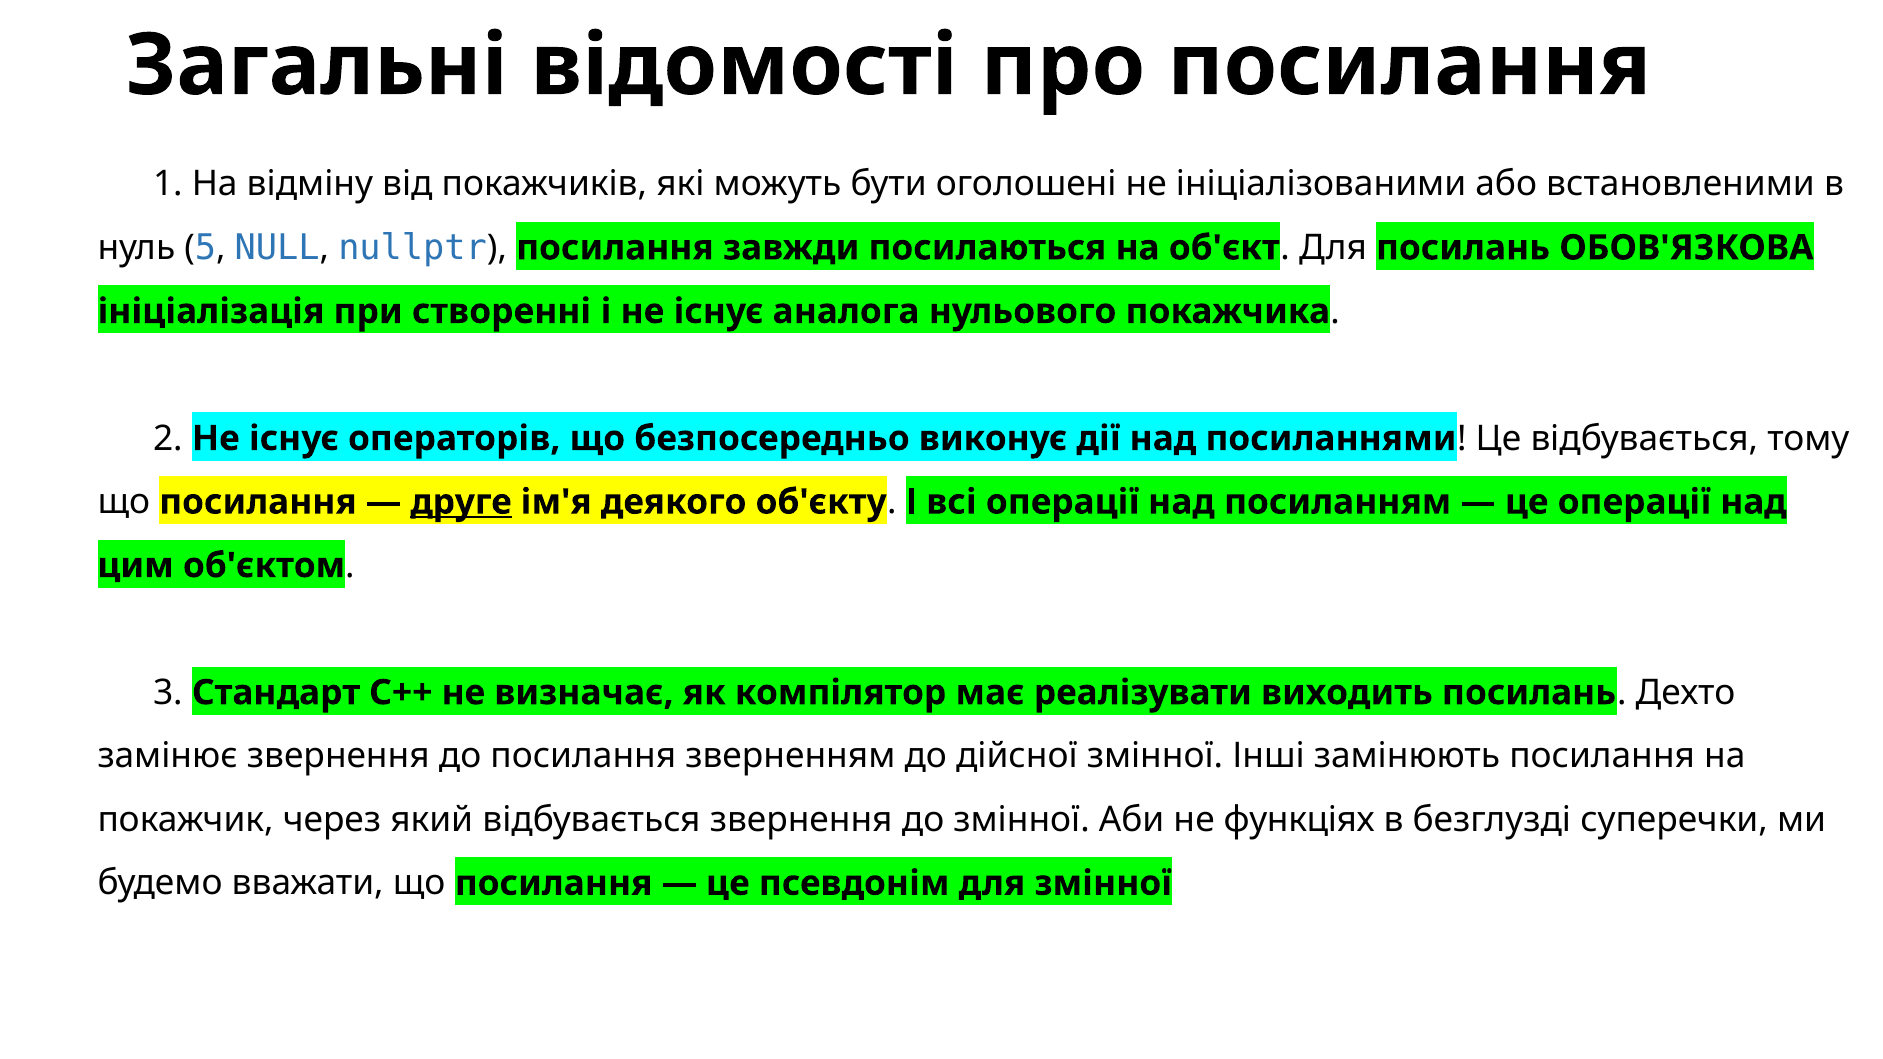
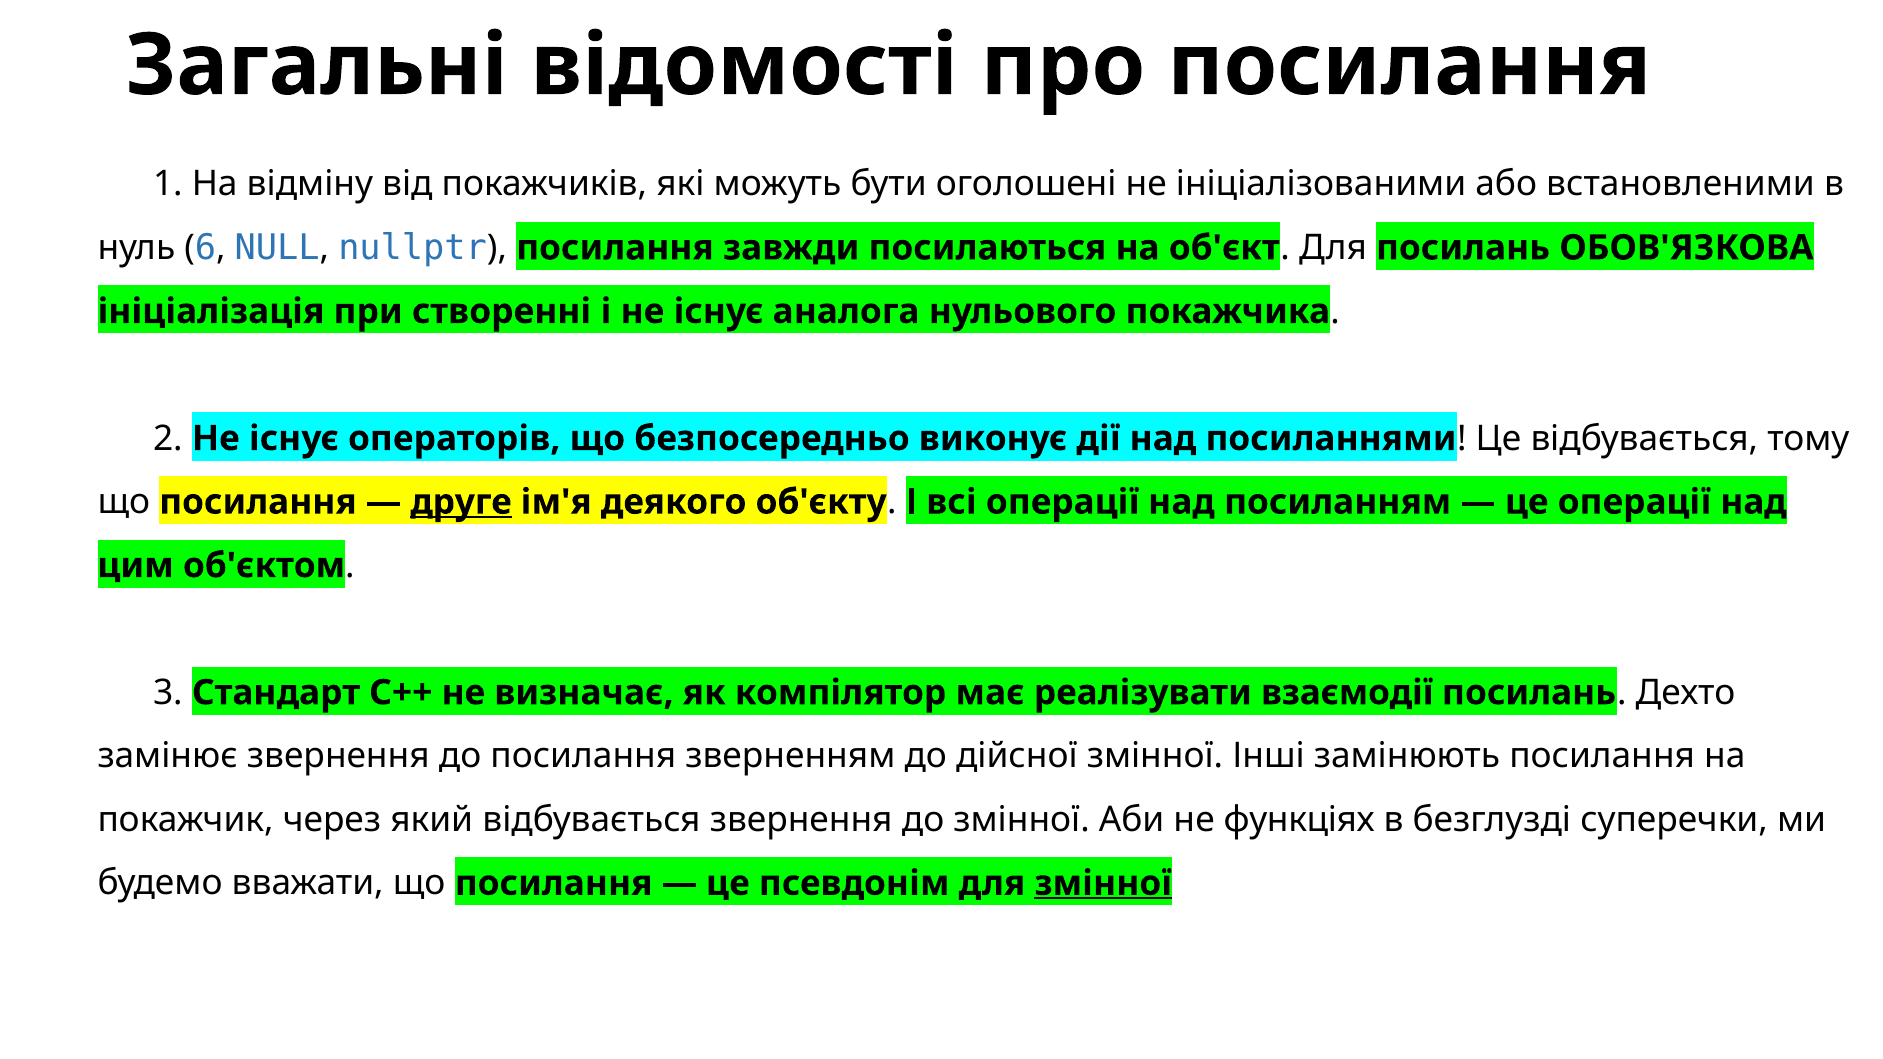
5: 5 -> 6 (206, 248)
виходить: виходить -> взаємодії (1347, 693)
змінної underline: none -> present (1103, 883)
